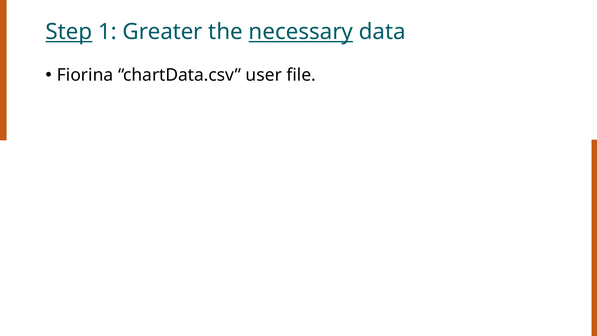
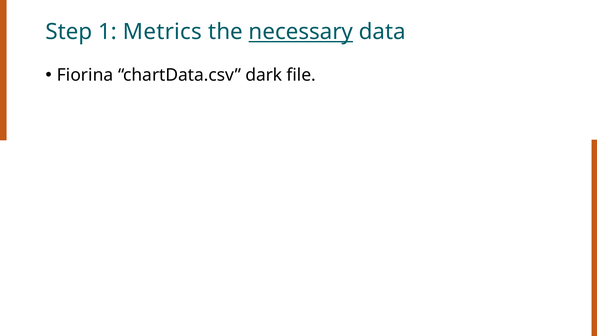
Step underline: present -> none (69, 32)
Greater: Greater -> Metrics (162, 32)
user: user -> dark (264, 75)
